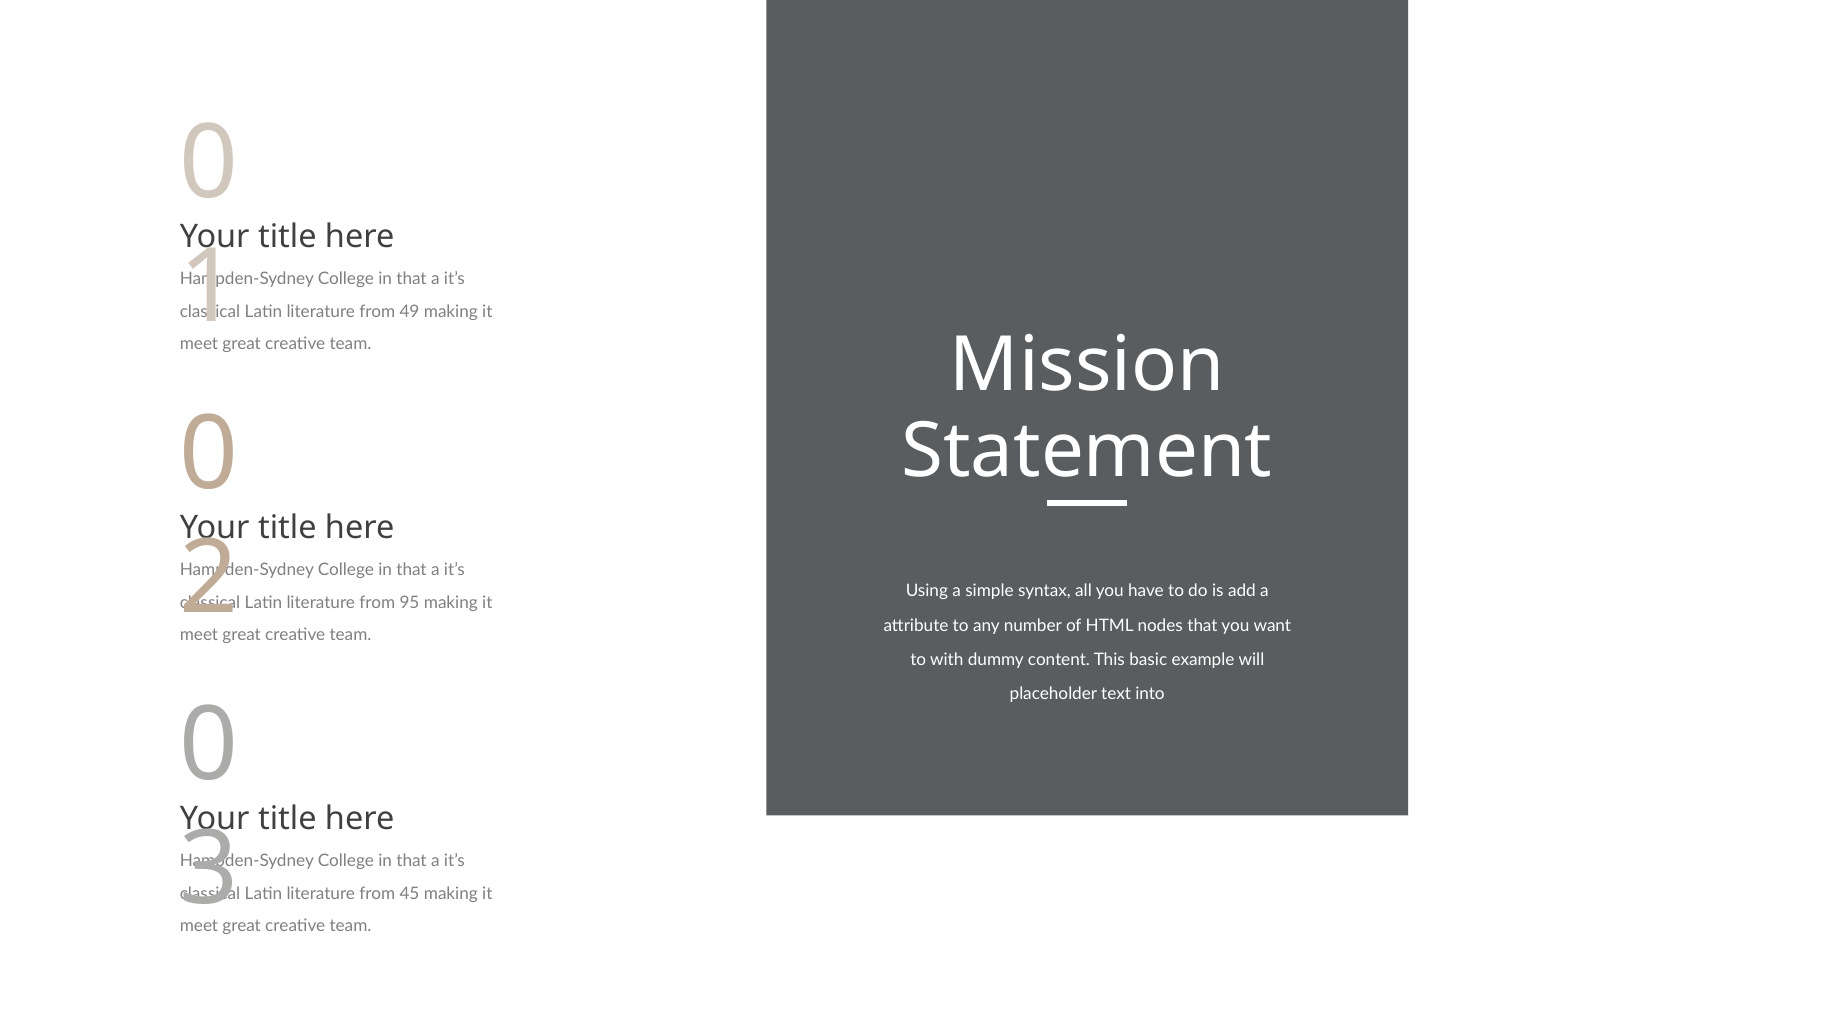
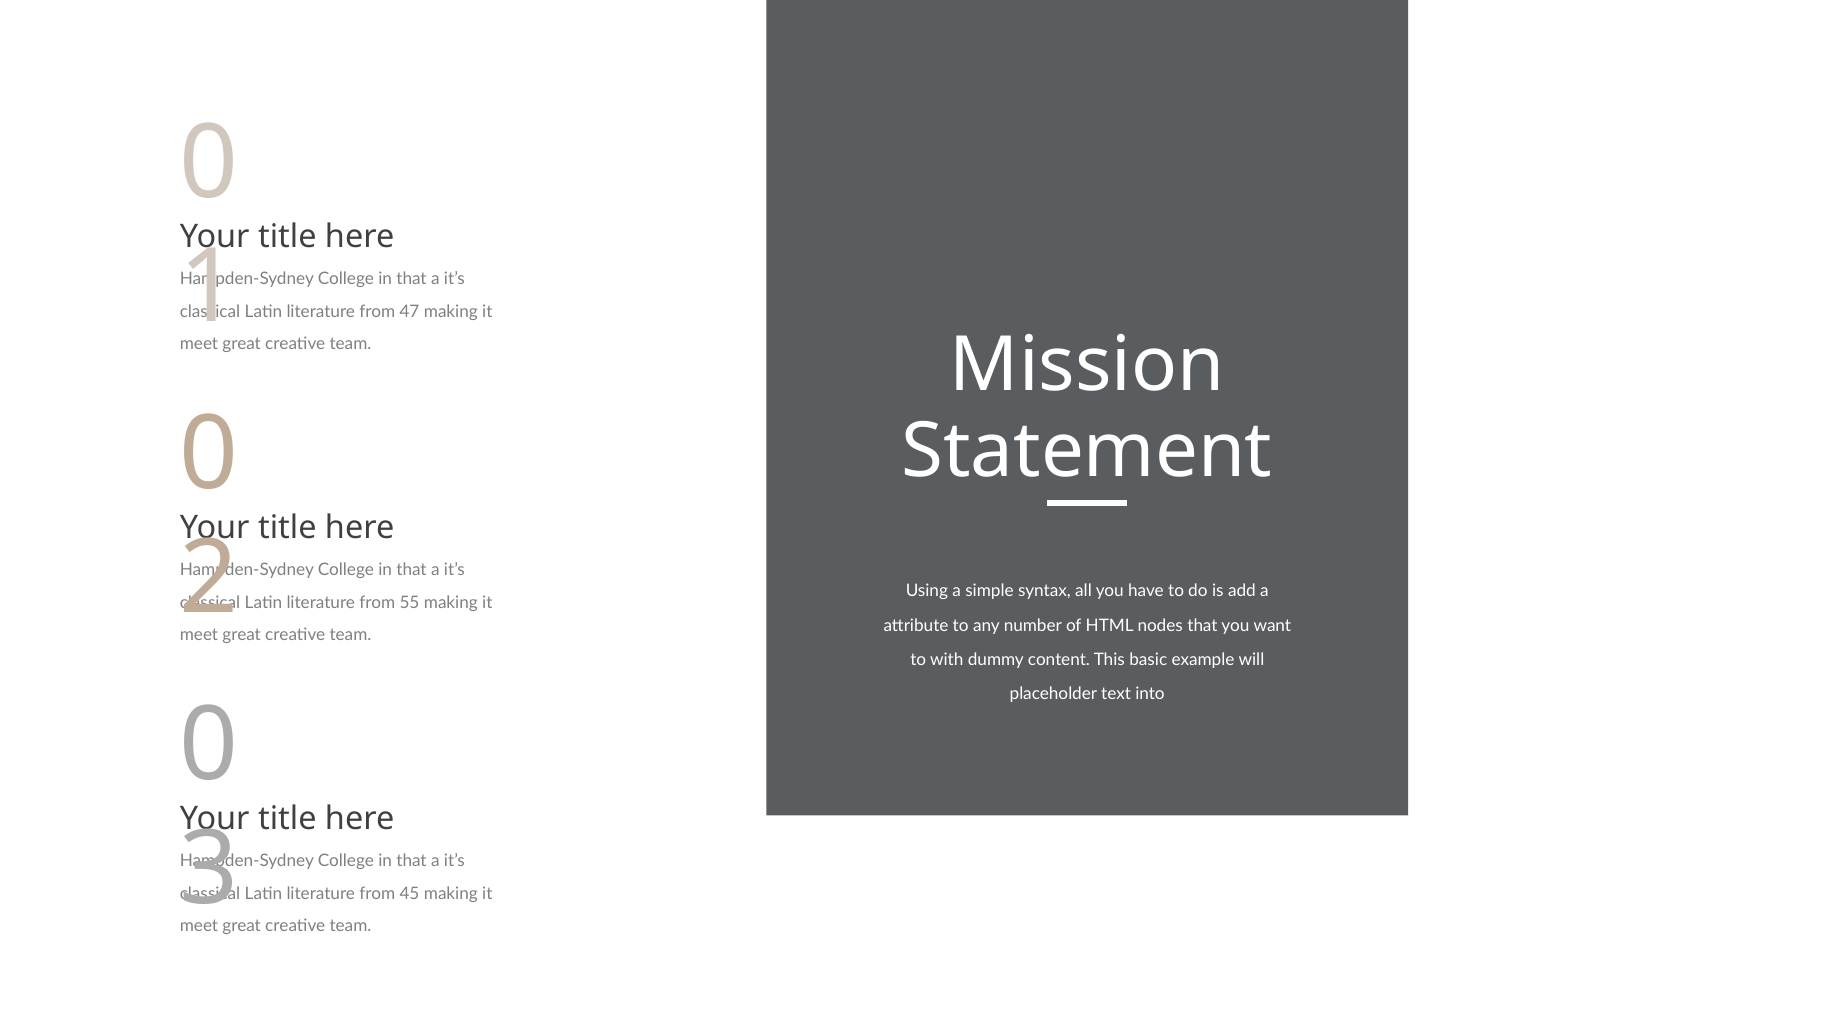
49: 49 -> 47 (409, 311)
95: 95 -> 55 (409, 602)
